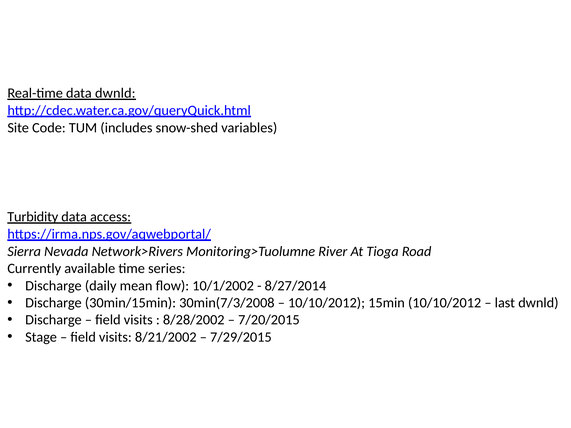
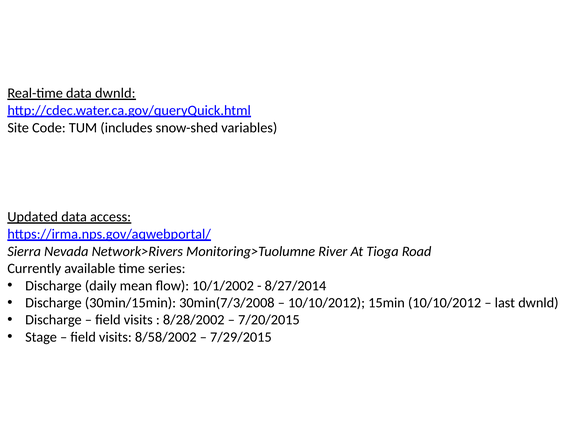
Turbidity: Turbidity -> Updated (33, 217)
8/21/2002: 8/21/2002 -> 8/58/2002 (166, 337)
